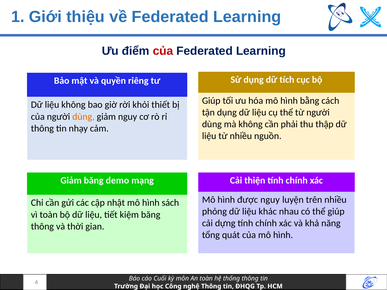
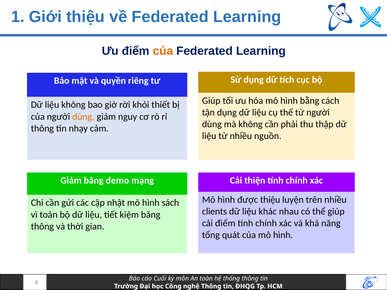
của colour: red -> orange (163, 51)
được nguy: nguy -> thiệu (270, 200)
phỏng: phỏng -> clients (214, 212)
cải dựng: dựng -> điểm (225, 223)
